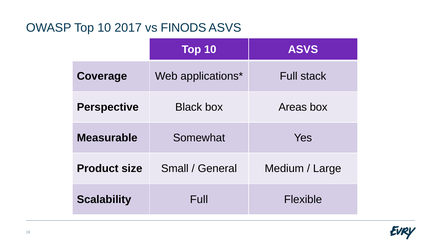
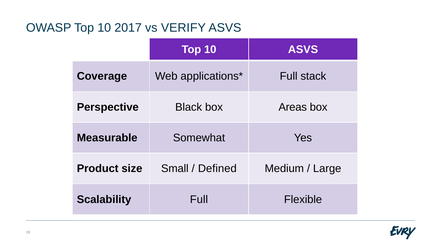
FINODS: FINODS -> VERIFY (183, 28)
General: General -> Defined (217, 169)
